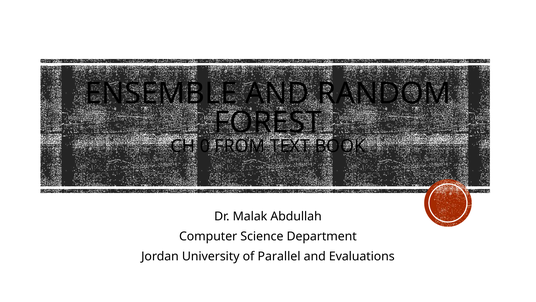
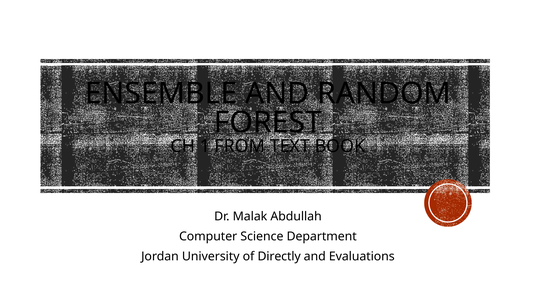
0: 0 -> 1 (205, 146)
Parallel: Parallel -> Directly (279, 256)
